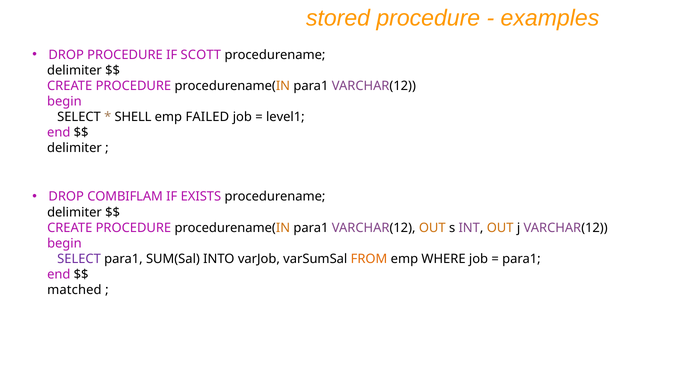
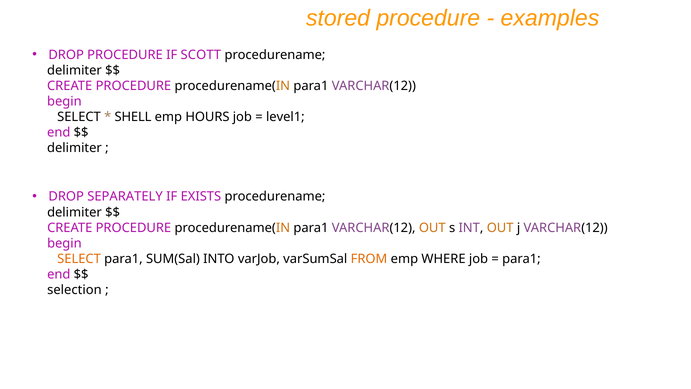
FAILED: FAILED -> HOURS (207, 117)
COMBIFLAM: COMBIFLAM -> SEPARATELY (125, 197)
SELECT colour: purple -> orange (79, 259)
matched: matched -> selection (74, 290)
